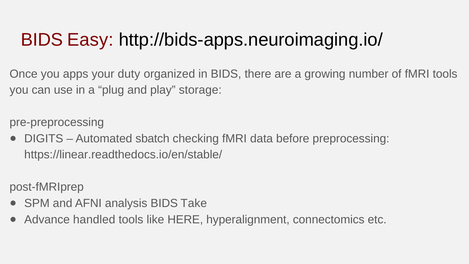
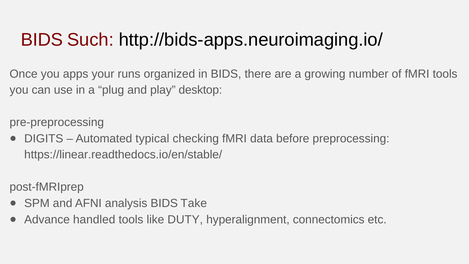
Easy: Easy -> Such (90, 40)
duty: duty -> runs (129, 74)
storage: storage -> desktop (200, 90)
sbatch: sbatch -> typical (152, 138)
HERE: HERE -> DUTY (185, 219)
